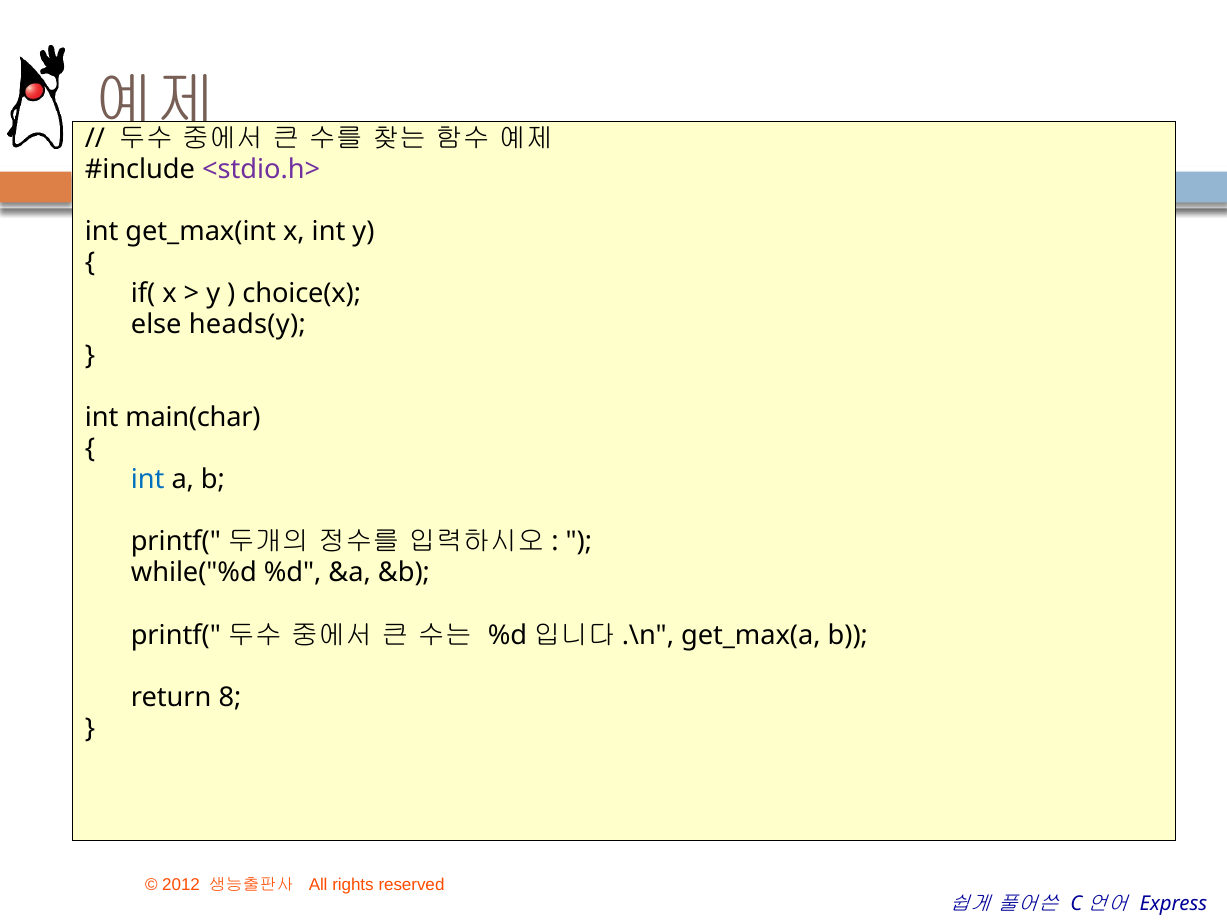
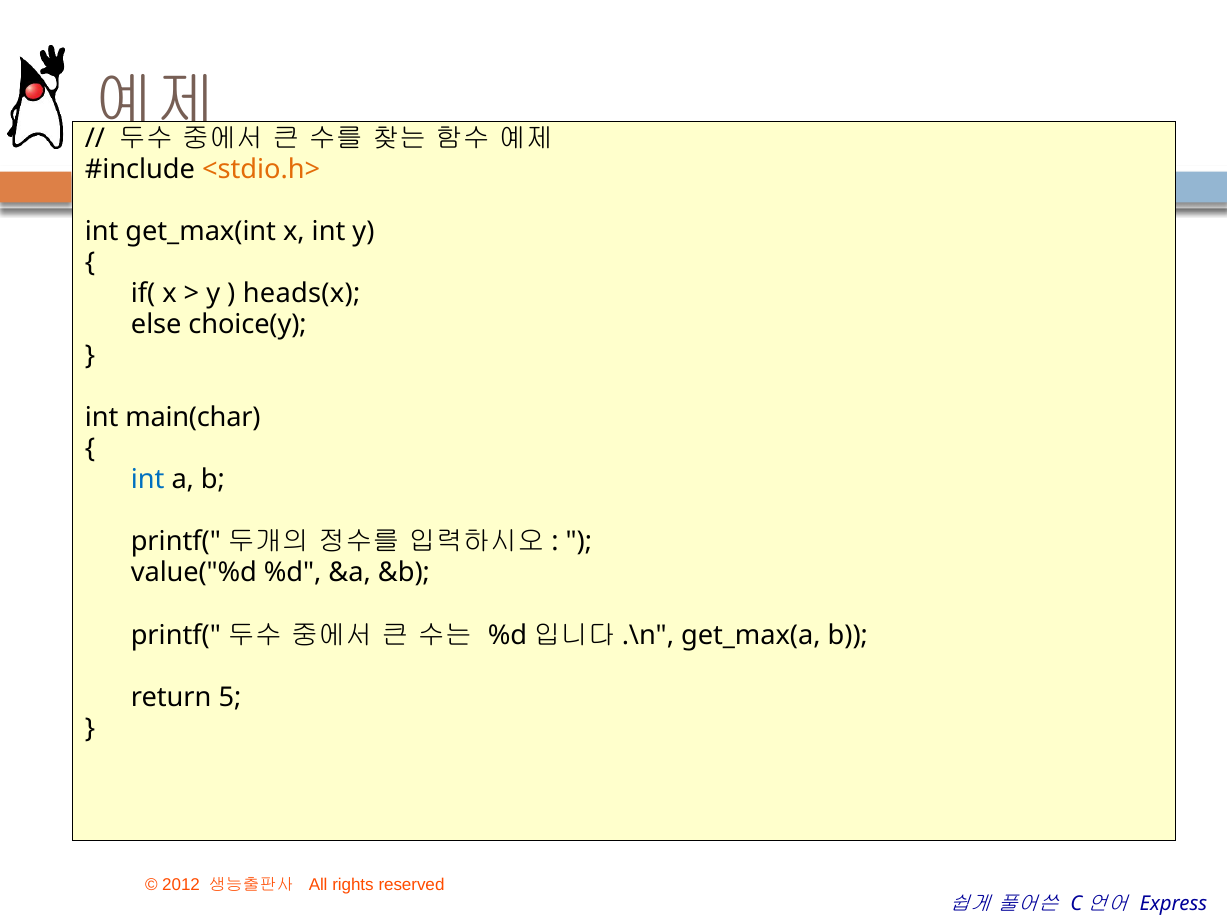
<stdio.h> colour: purple -> orange (261, 170)
choice(x: choice(x -> heads(x (302, 294)
heads(y: heads(y -> choice(y (248, 325)
while("%d: while("%d -> value("%d (194, 573)
8: 8 -> 5 (230, 697)
